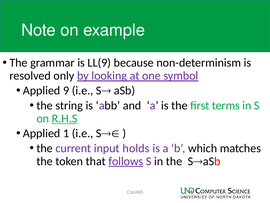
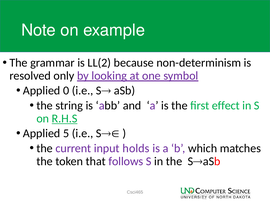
LL(9: LL(9 -> LL(2 (99, 63)
9: 9 -> 0 (66, 90)
terms: terms -> effect (226, 105)
1: 1 -> 5 (66, 133)
follows underline: present -> none (126, 161)
